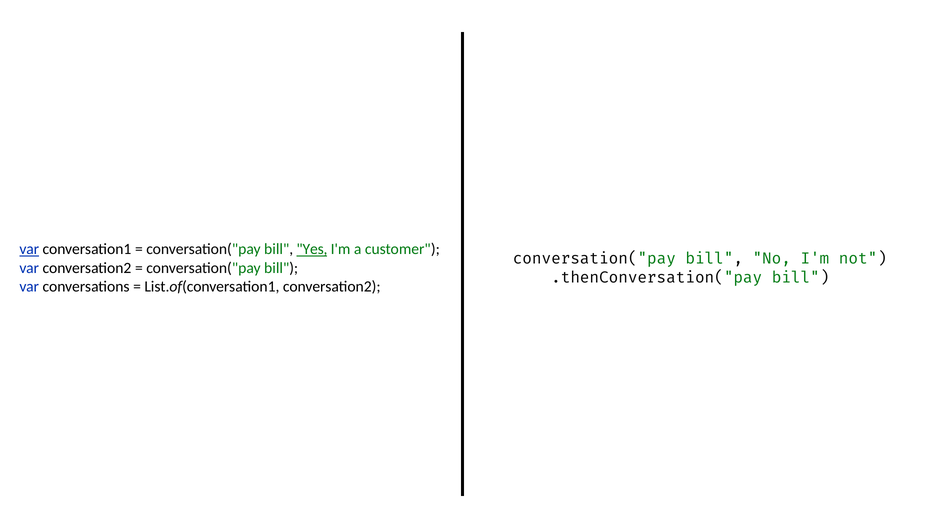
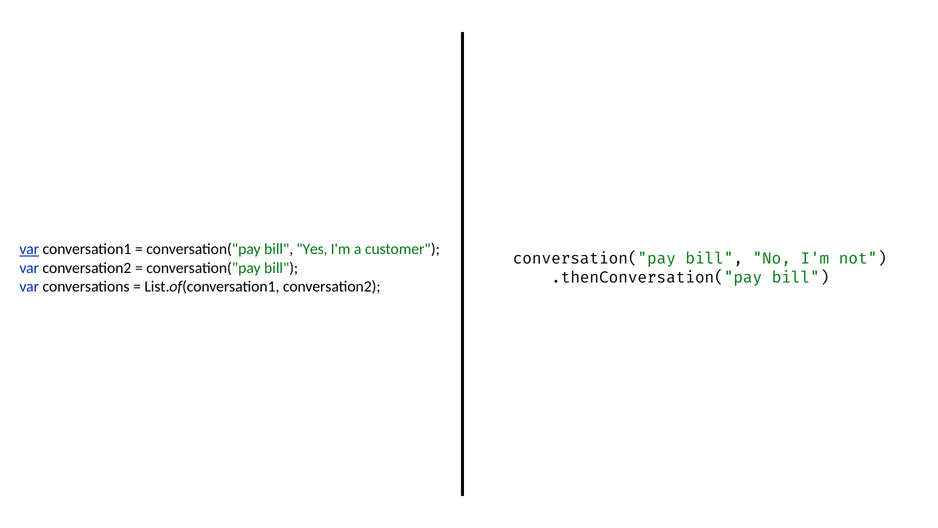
Yes underline: present -> none (312, 249)
